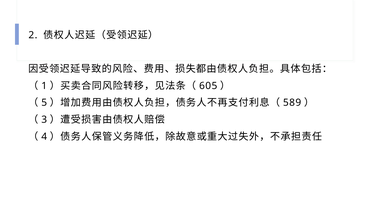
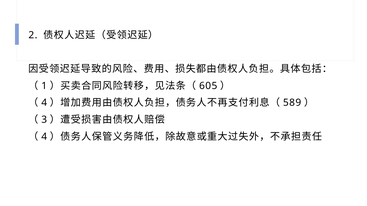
5: 5 -> 4 (44, 103)
